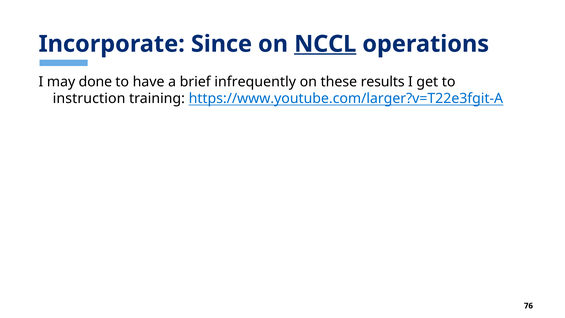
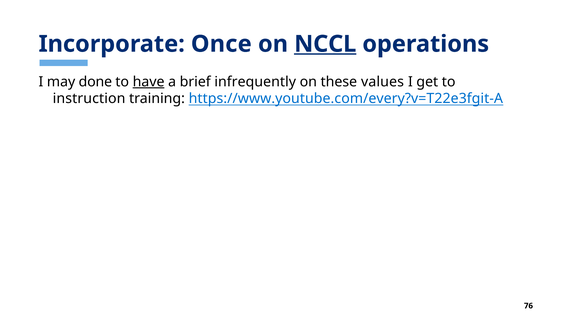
Since: Since -> Once (221, 44)
have underline: none -> present (149, 82)
results: results -> values (383, 82)
https://www.youtube.com/larger?v=T22e3fgit-A: https://www.youtube.com/larger?v=T22e3fgit-A -> https://www.youtube.com/every?v=T22e3fgit-A (346, 99)
